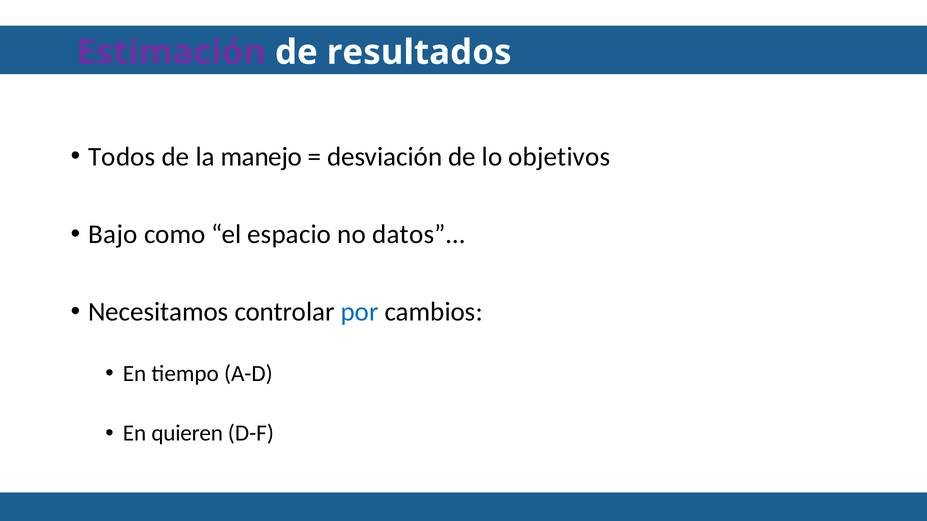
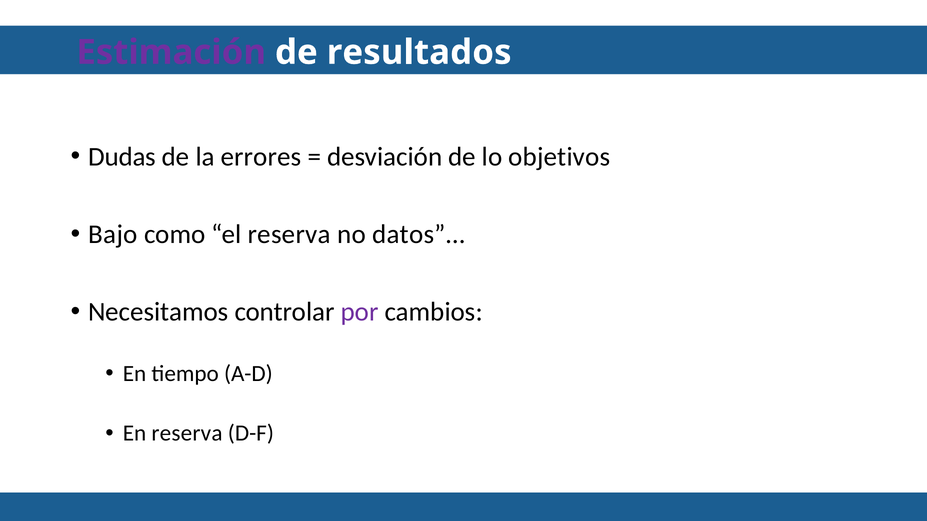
Todos: Todos -> Dudas (122, 157)
manejo: manejo -> errores (261, 157)
el espacio: espacio -> reserva (289, 234)
por colour: blue -> purple (360, 312)
En quieren: quieren -> reserva (187, 434)
